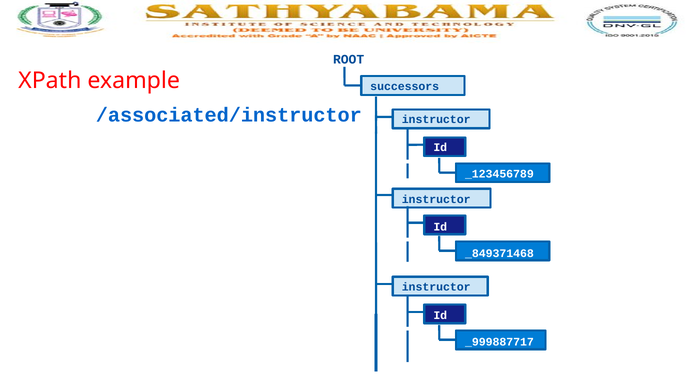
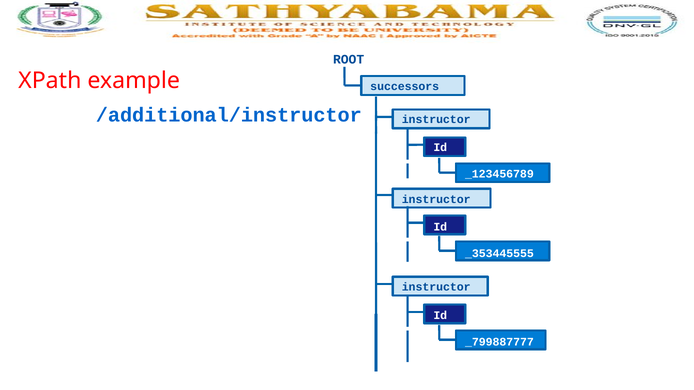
/associated/instructor: /associated/instructor -> /additional/instructor (229, 115)
_849371468: _849371468 -> _353445555 (499, 254)
_999887717: _999887717 -> _799887777 (499, 342)
